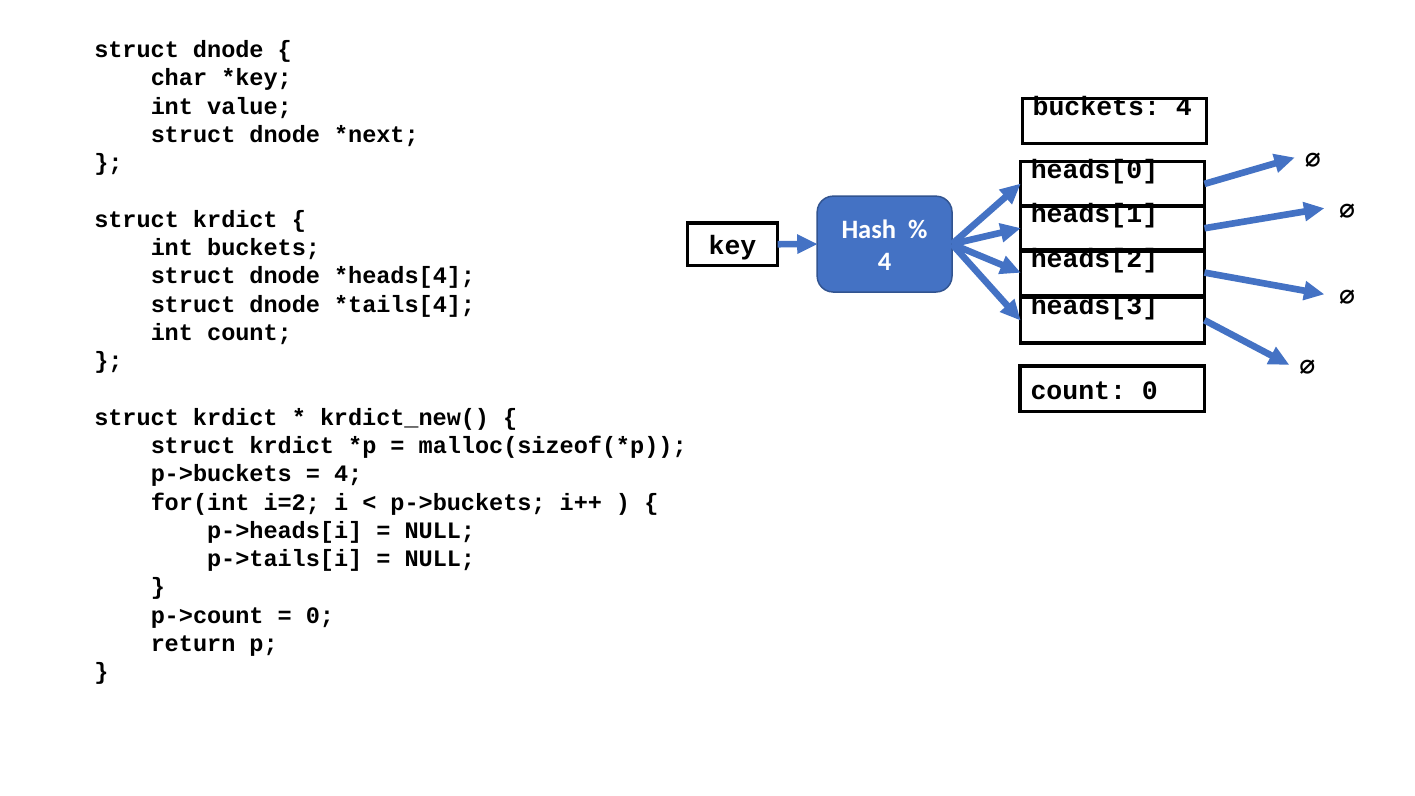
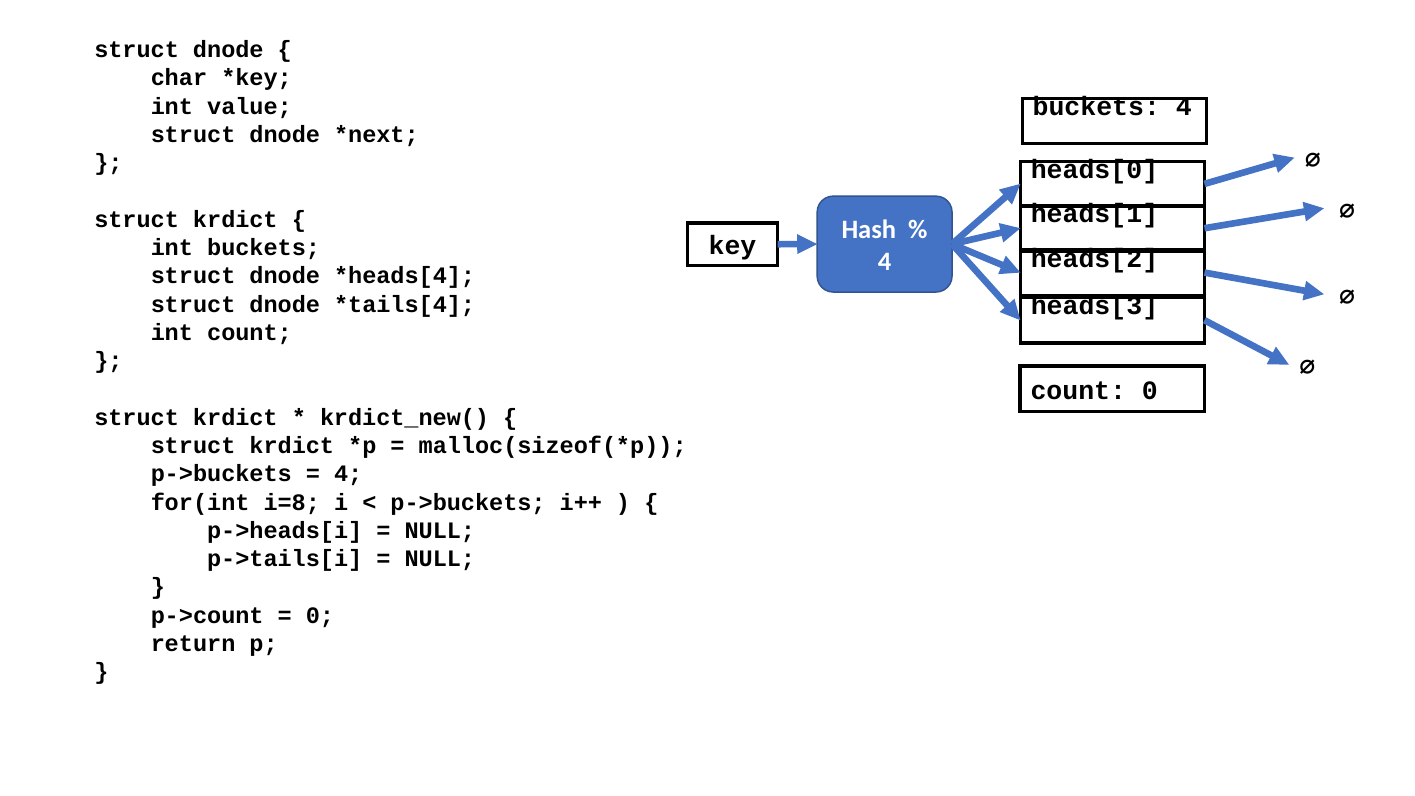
i=2: i=2 -> i=8 (292, 502)
